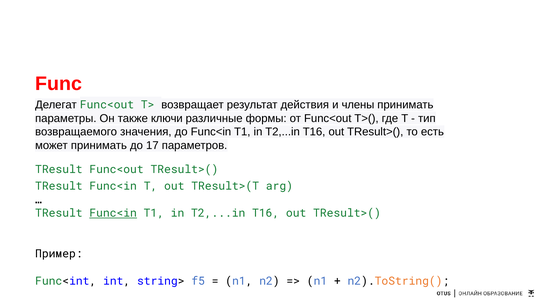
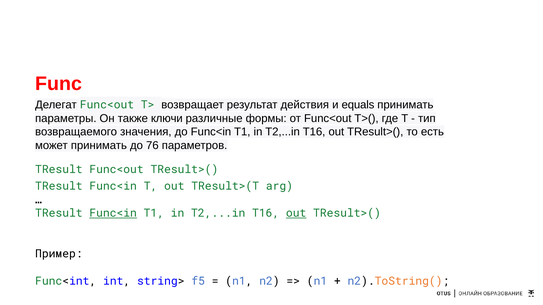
члены: члены -> equals (358, 105)
17: 17 -> 76 (152, 146)
out underline: none -> present (296, 214)
